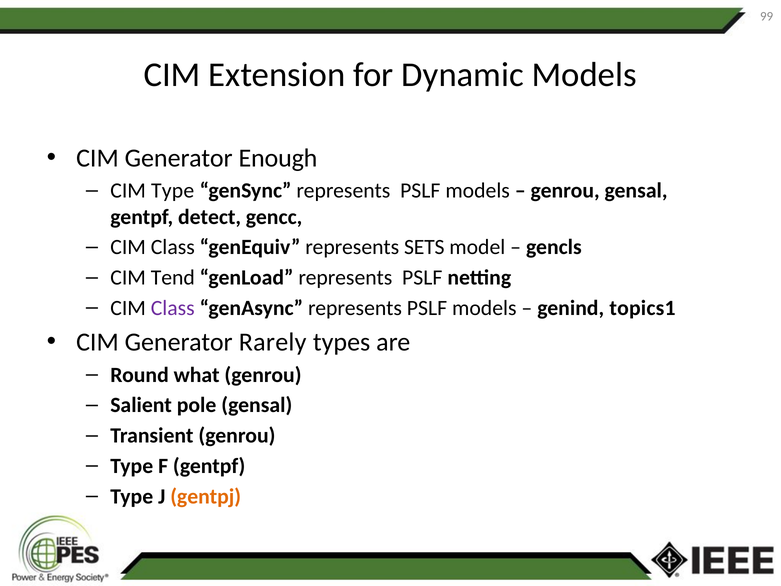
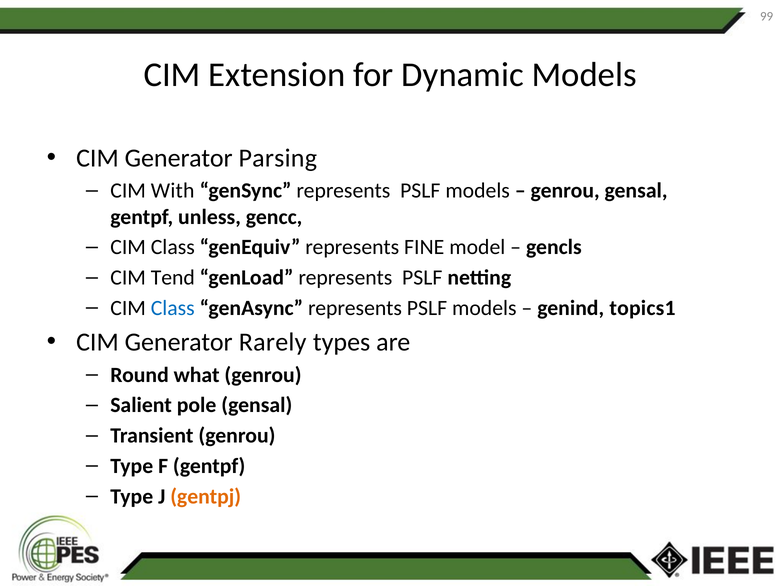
Enough: Enough -> Parsing (278, 158)
CIM Type: Type -> With (173, 191)
detect: detect -> unless (209, 217)
SETS: SETS -> FINE (424, 247)
Class colour: purple -> blue (173, 308)
